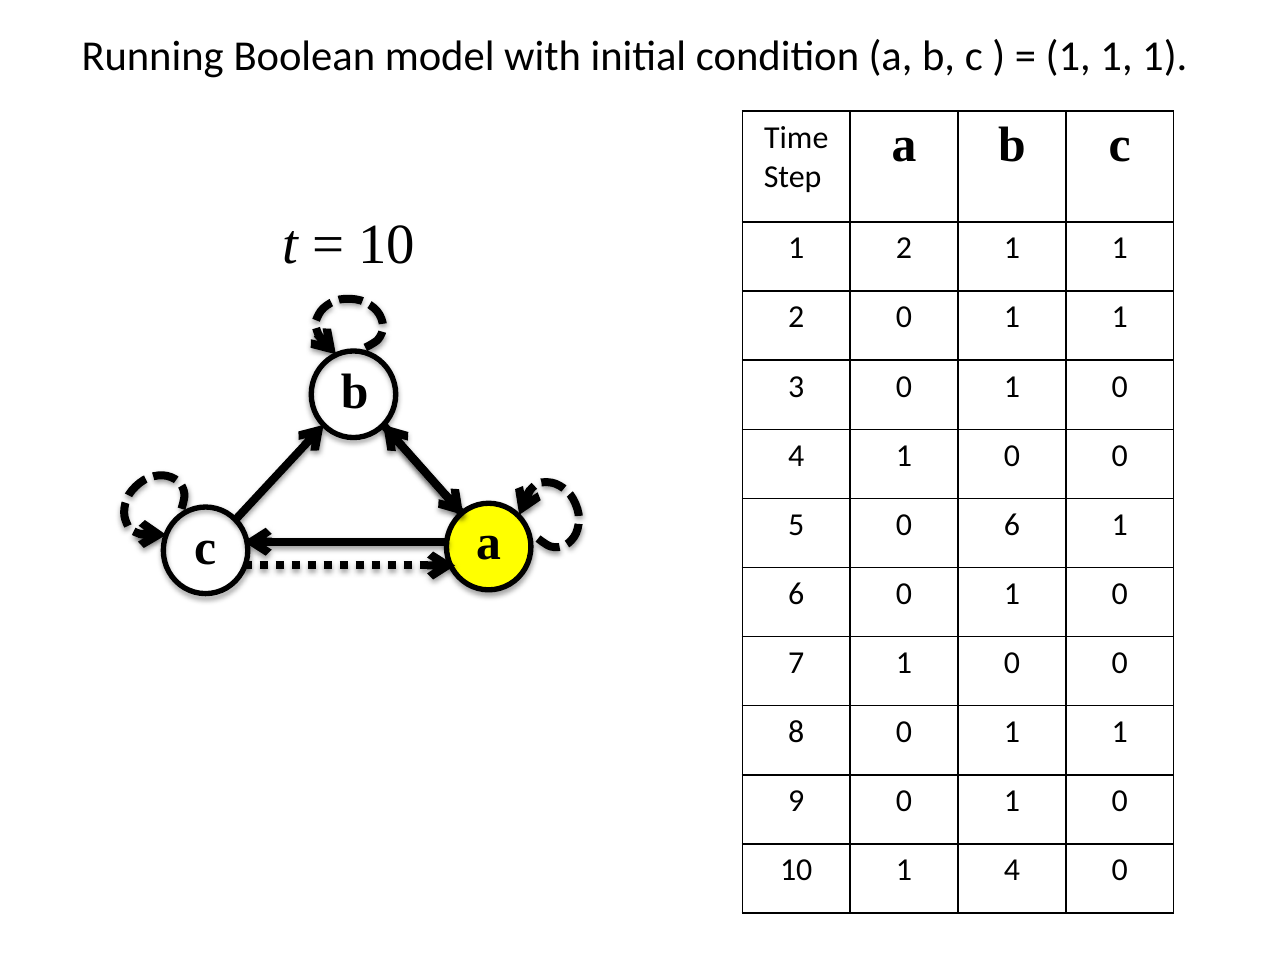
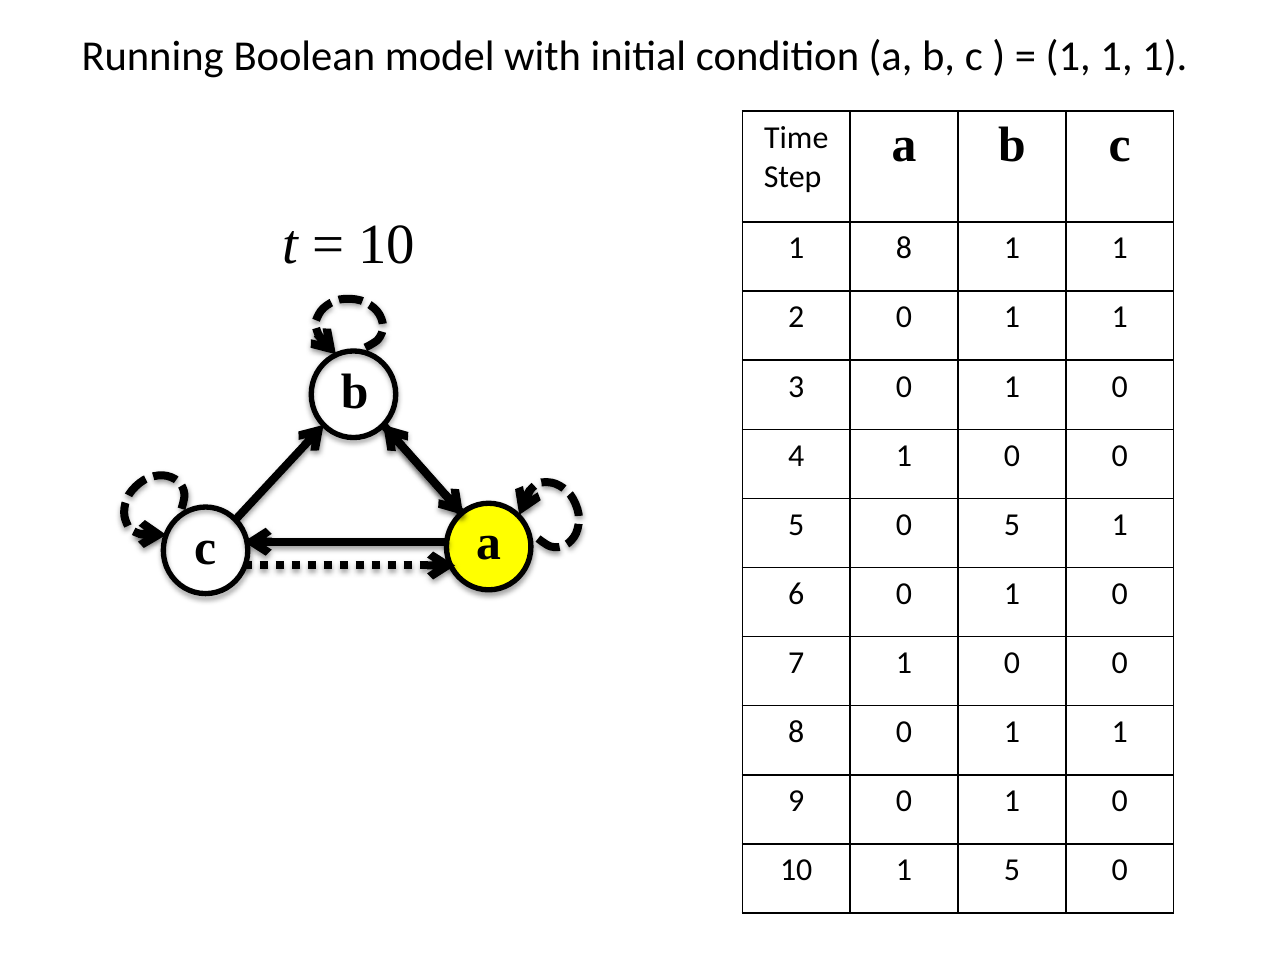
2: 2 -> 8 (904, 248)
5 0 6: 6 -> 5 (1012, 525)
1 4: 4 -> 5 (1012, 871)
